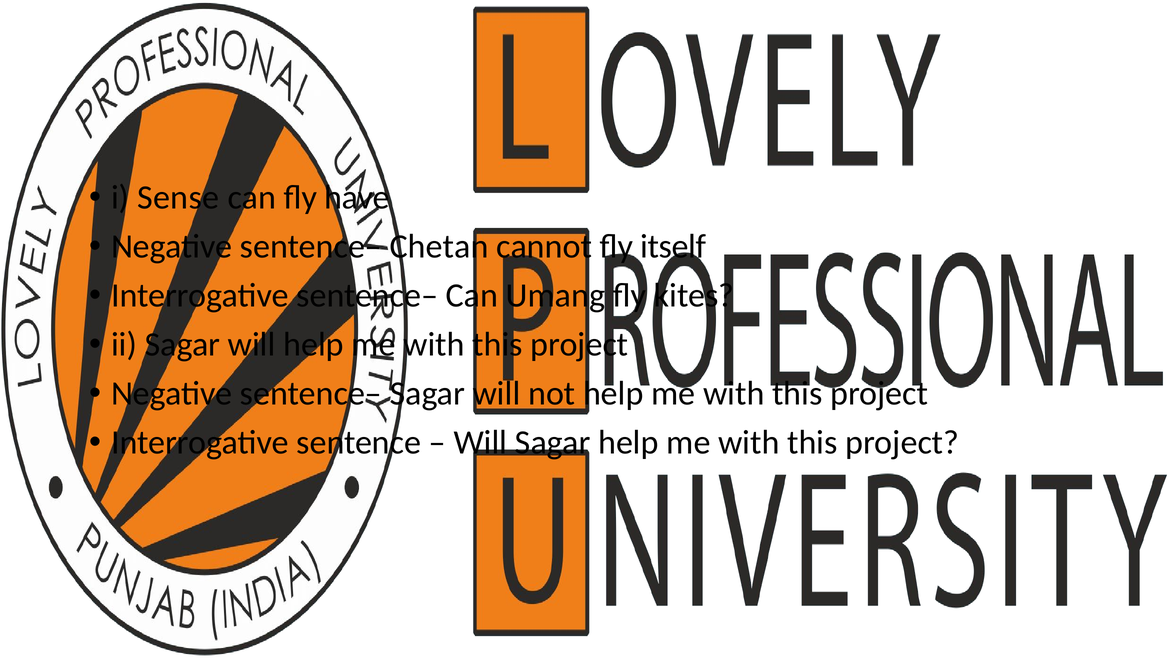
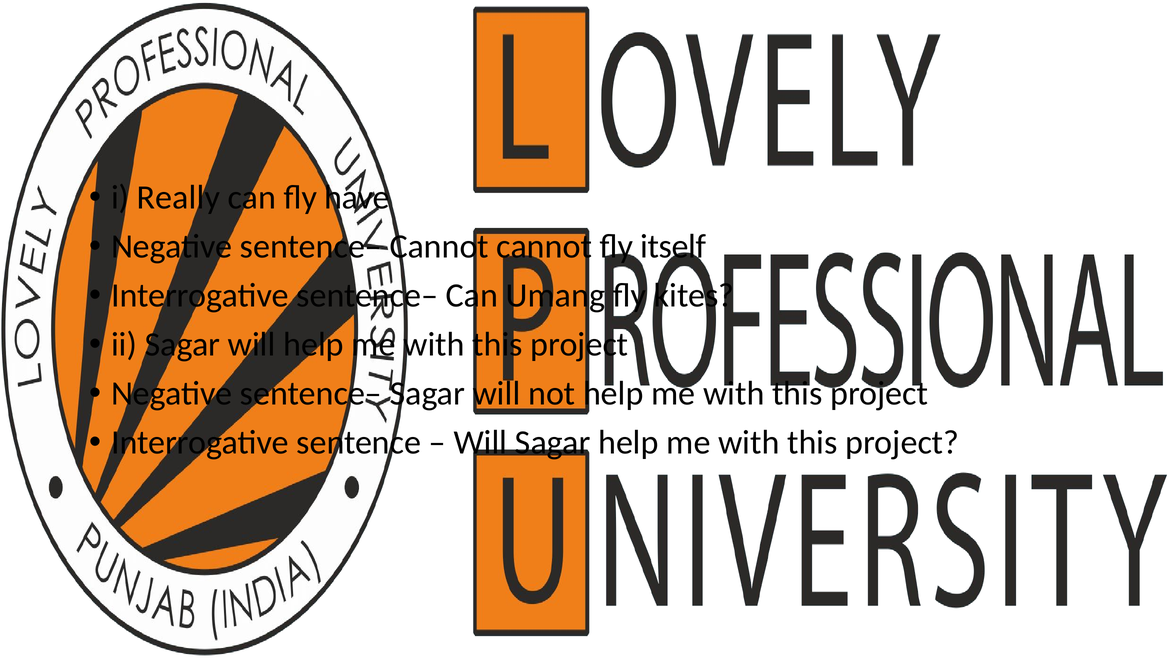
Sense: Sense -> Really (178, 198)
sentence– Chetan: Chetan -> Cannot (439, 247)
